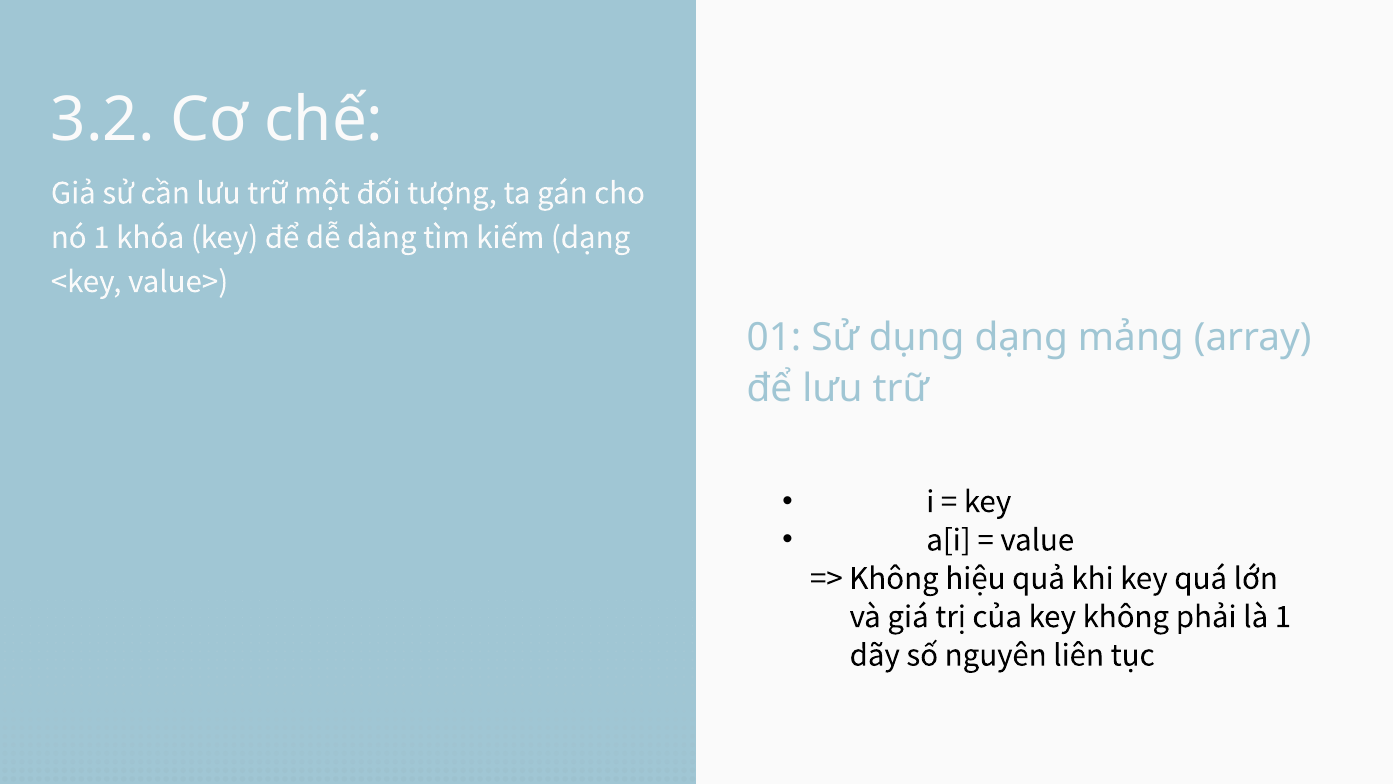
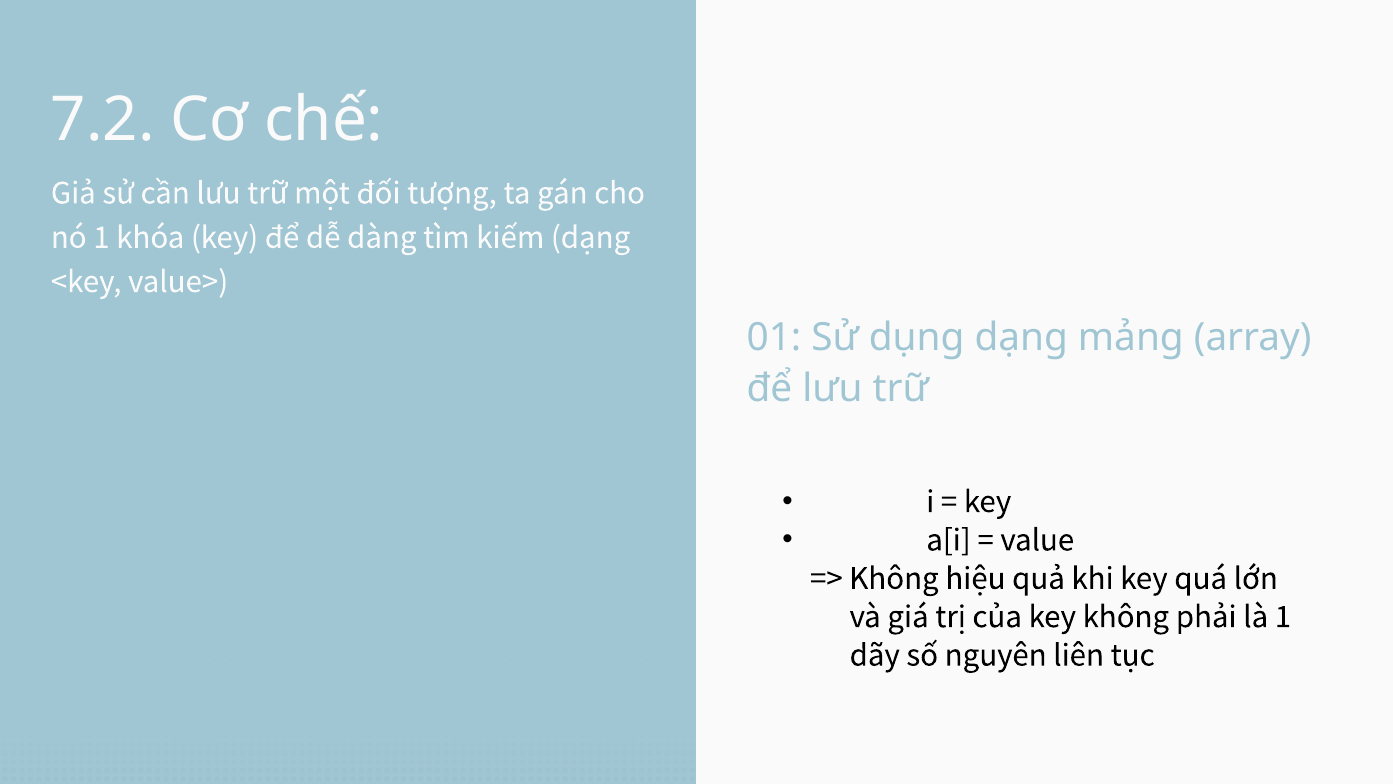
3.2: 3.2 -> 7.2 (103, 120)
